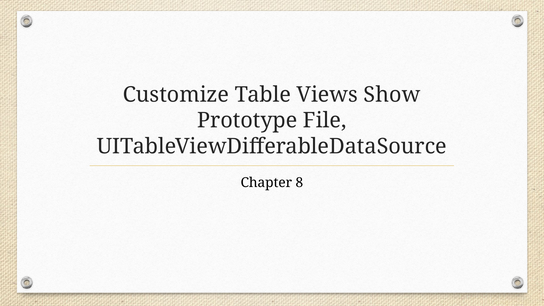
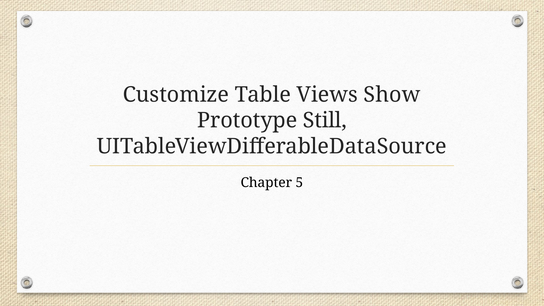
File: File -> Still (325, 120)
8: 8 -> 5 (299, 183)
